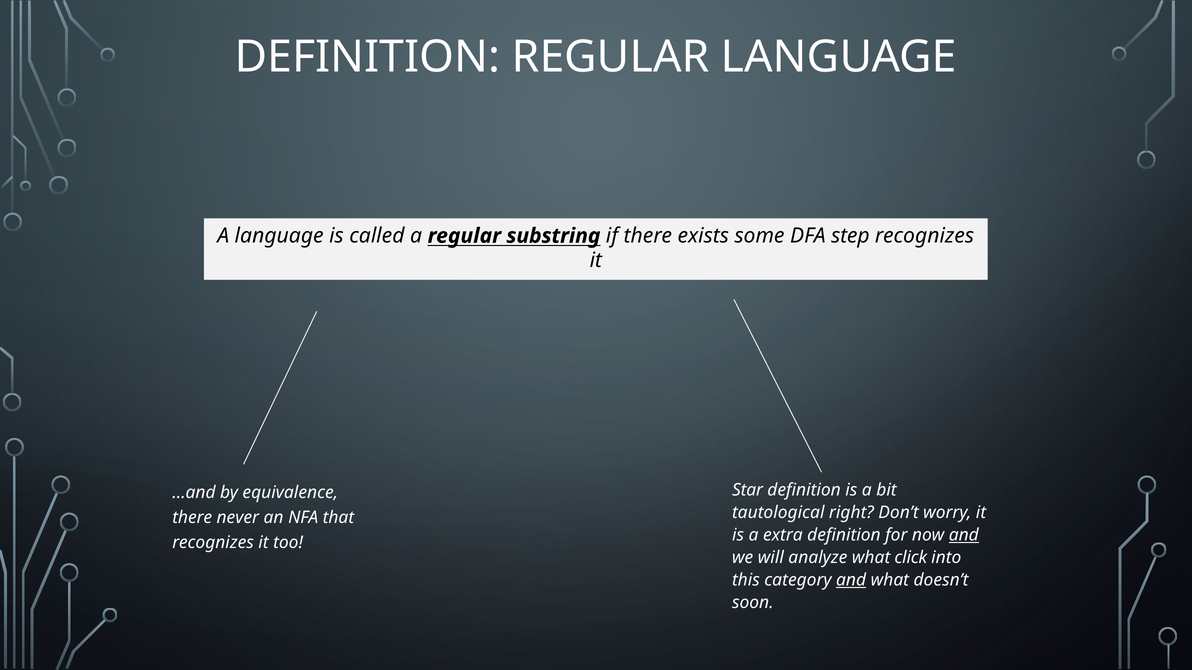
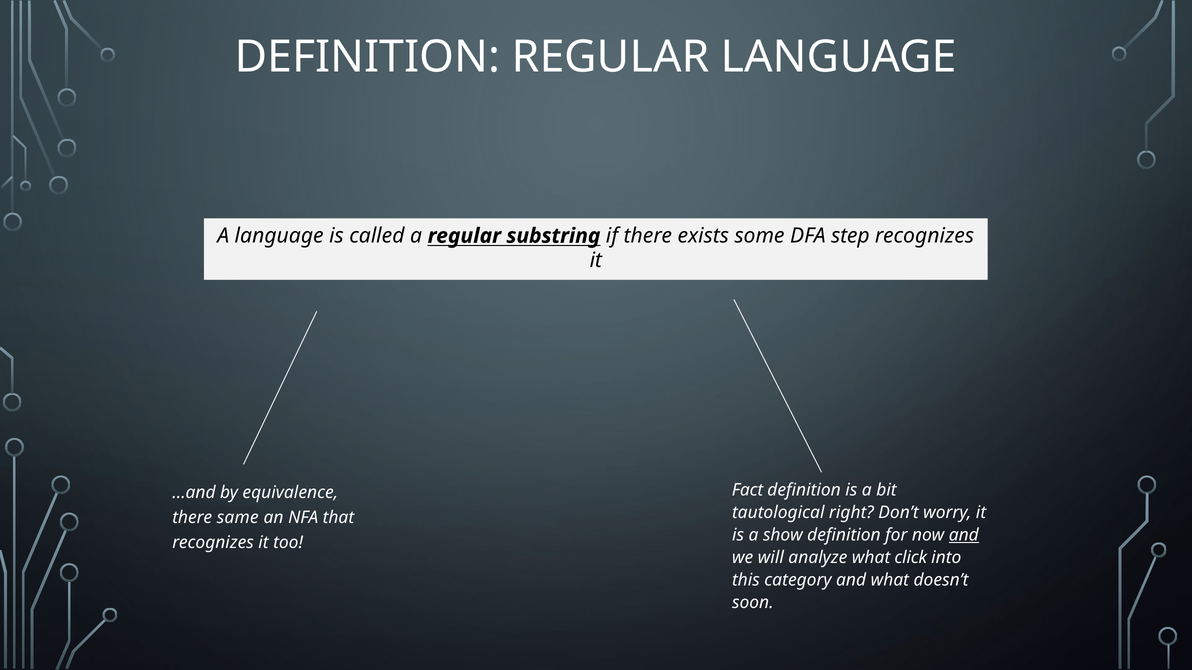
Star: Star -> Fact (748, 490)
never: never -> same (238, 518)
extra: extra -> show (783, 535)
and underline: present -> none (851, 580)
